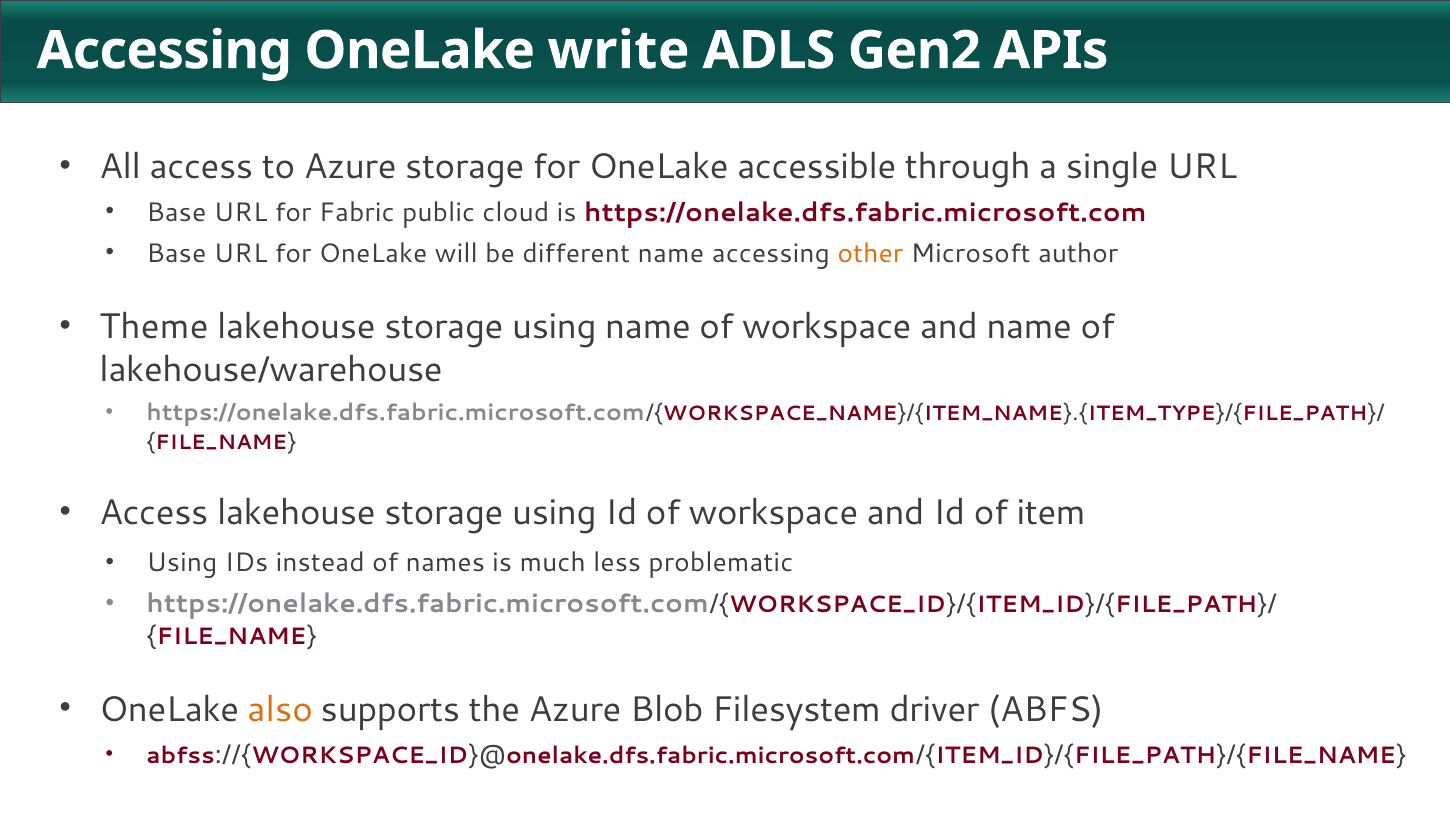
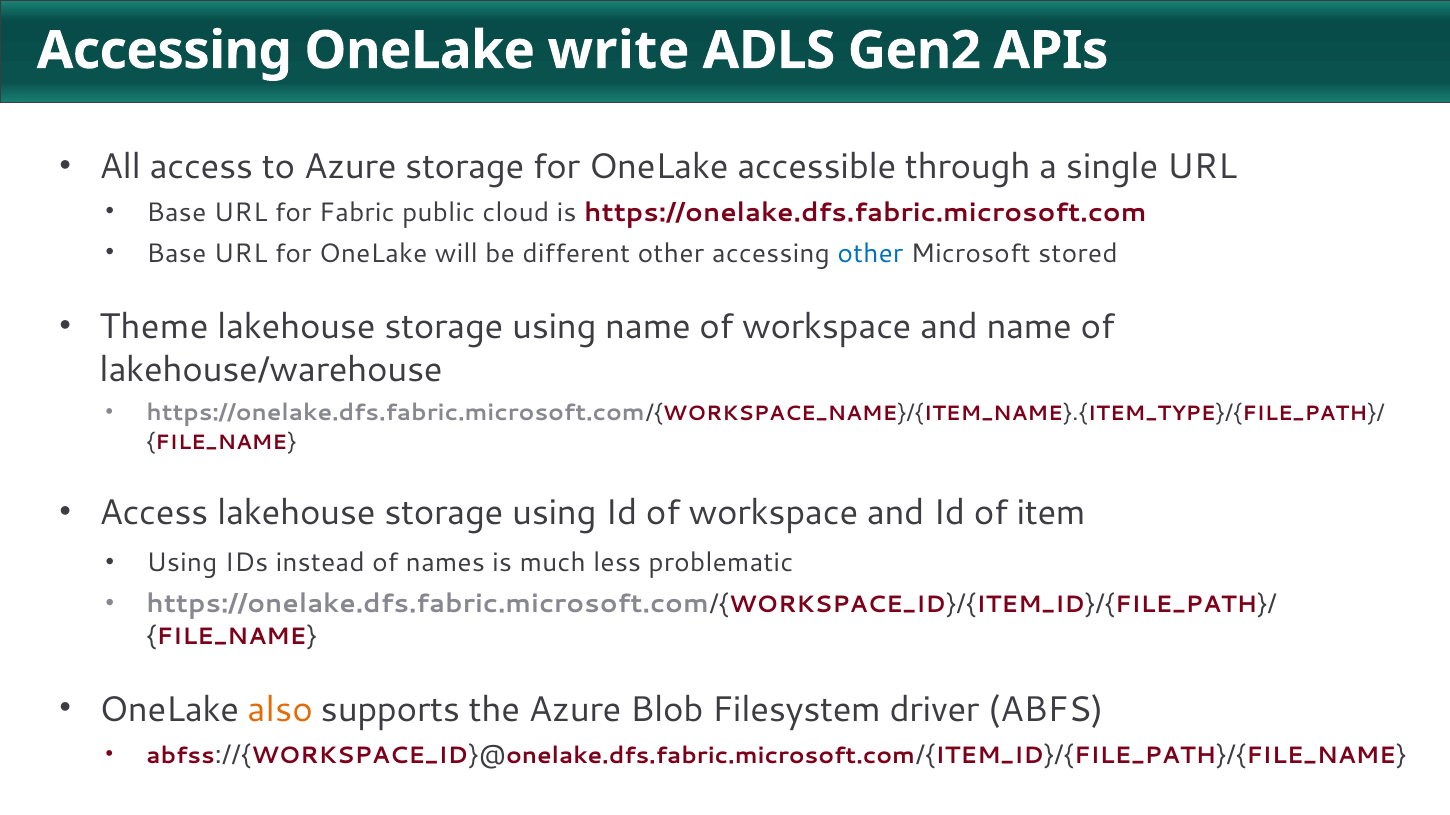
different name: name -> other (671, 253)
other colour: orange -> blue (870, 253)
author: author -> stored (1078, 253)
